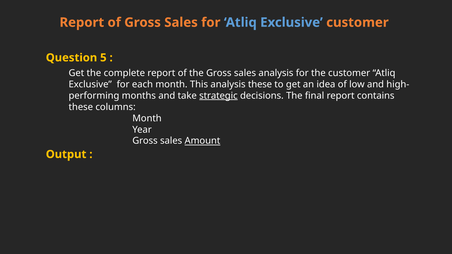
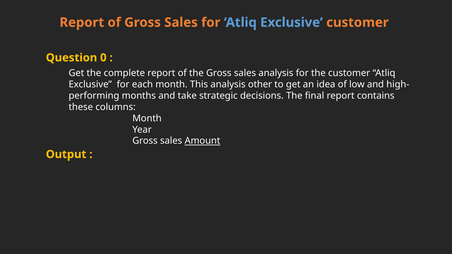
5: 5 -> 0 (103, 58)
analysis these: these -> other (260, 84)
strategic underline: present -> none (218, 96)
